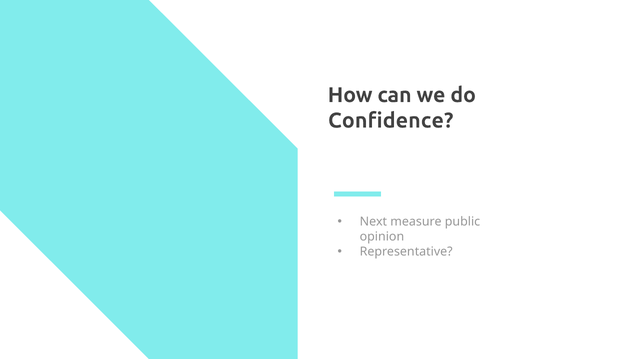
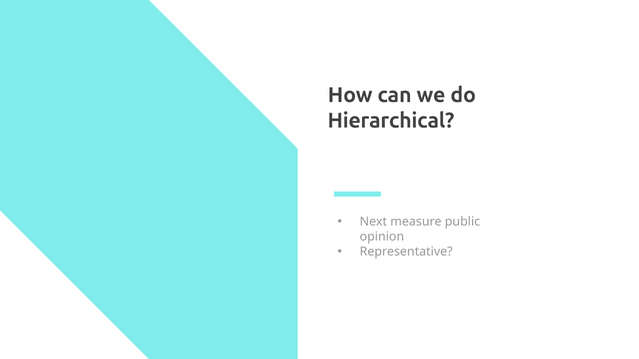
Confidence: Confidence -> Hierarchical (391, 121)
